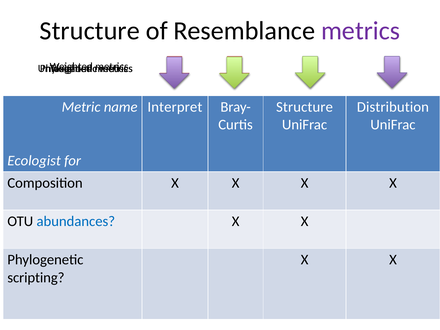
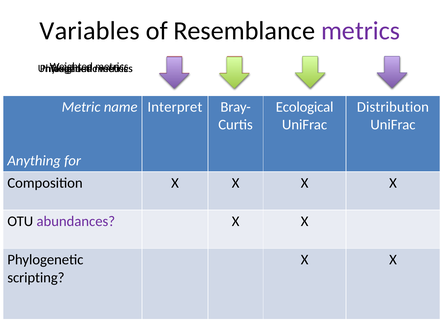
Structure: Structure -> Variables (90, 31)
Structure: Structure -> Ecological (305, 107)
Ecologist: Ecologist -> Anything (34, 161)
abundances colour: blue -> purple (76, 221)
